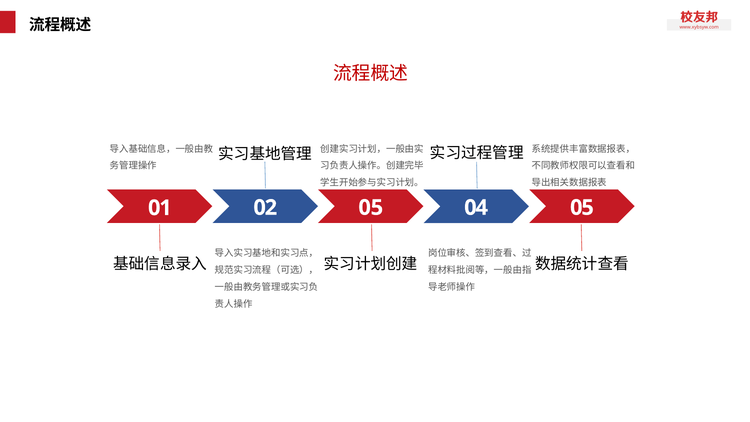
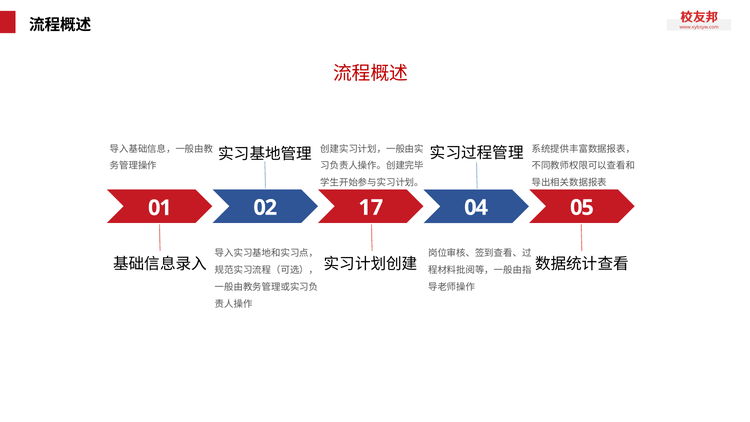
02 05: 05 -> 17 (371, 208)
